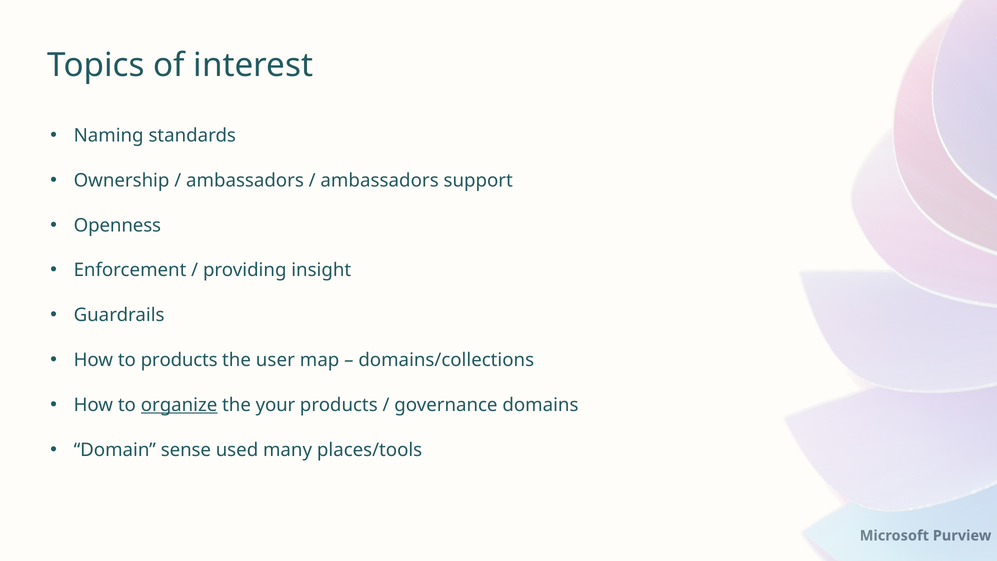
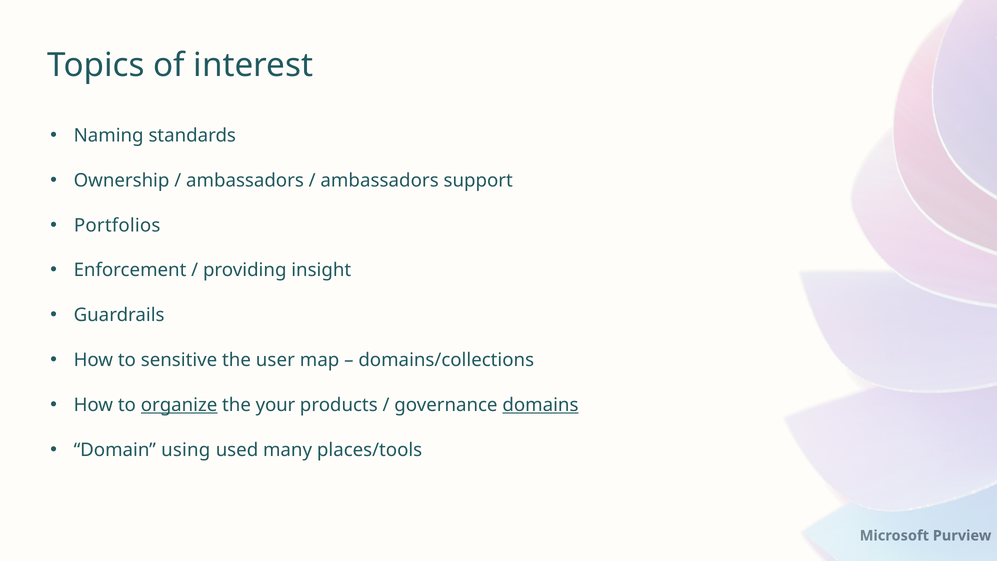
Openness: Openness -> Portfolios (117, 225)
to products: products -> sensitive (179, 360)
domains underline: none -> present (540, 405)
sense: sense -> using (186, 450)
